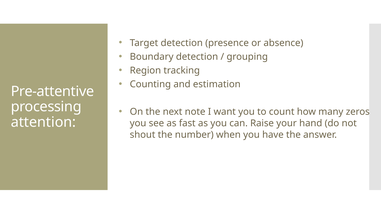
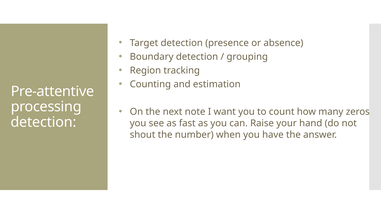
attention: attention -> detection (43, 122)
